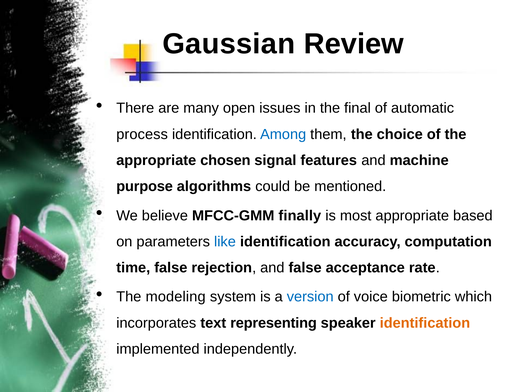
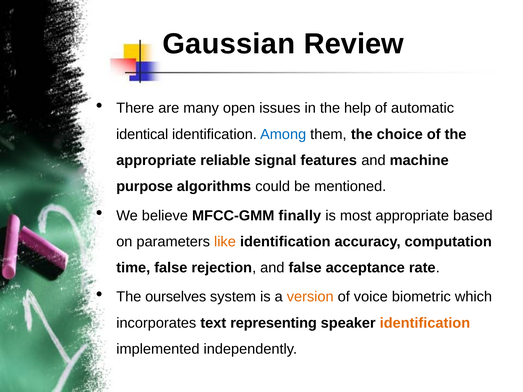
final: final -> help (358, 108)
process: process -> identical (142, 134)
chosen: chosen -> reliable (225, 160)
like colour: blue -> orange (225, 242)
modeling: modeling -> ourselves (176, 297)
version colour: blue -> orange (310, 297)
